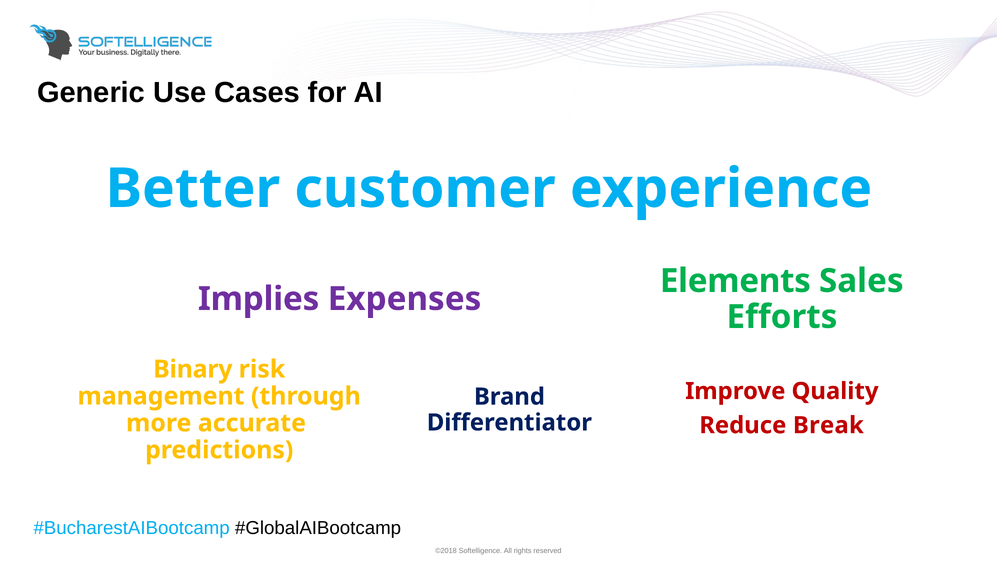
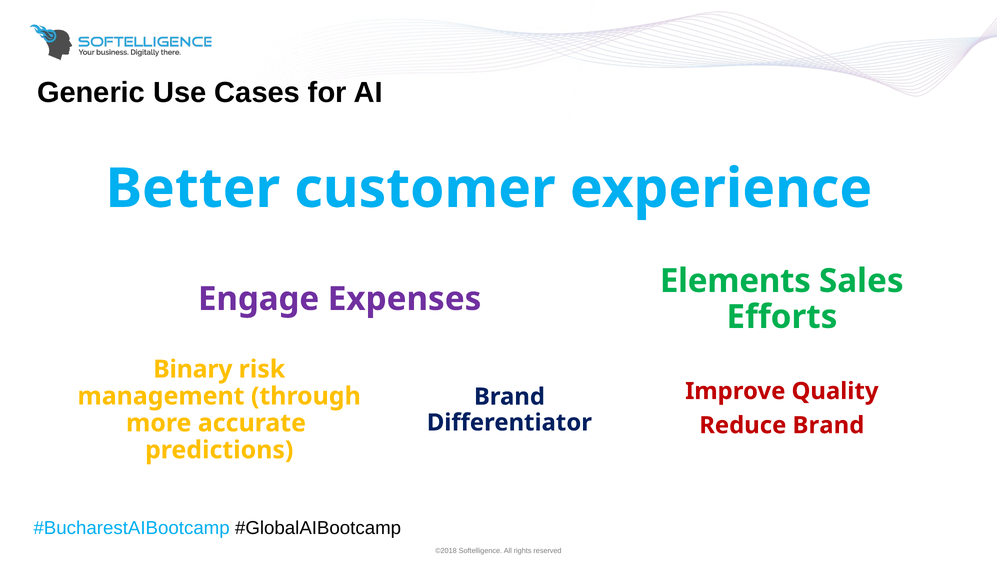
Implies: Implies -> Engage (259, 299)
Reduce Break: Break -> Brand (828, 425)
